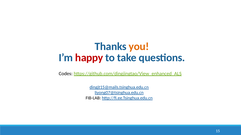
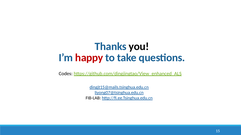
you colour: orange -> black (139, 47)
